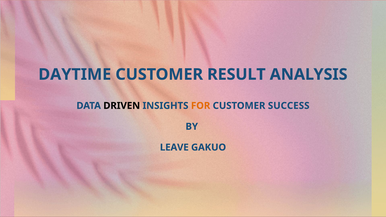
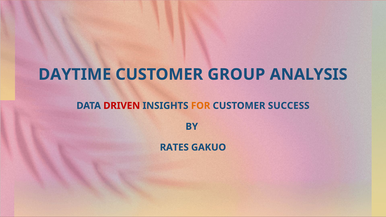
RESULT: RESULT -> GROUP (236, 74)
DRIVEN colour: black -> red (122, 106)
LEAVE: LEAVE -> RATES (174, 147)
